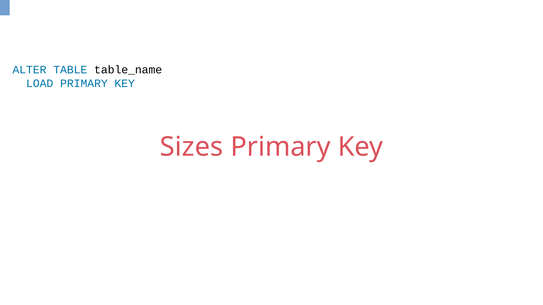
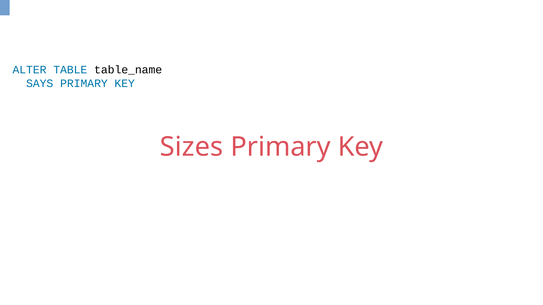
LOAD: LOAD -> SAYS (40, 83)
